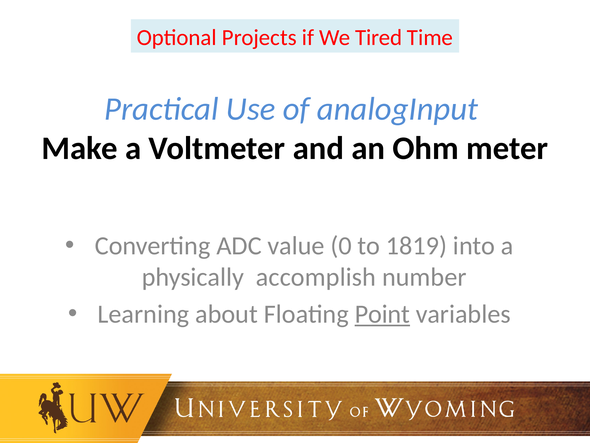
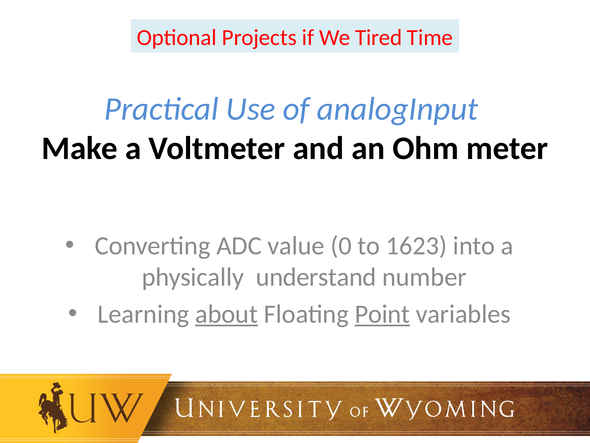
1819: 1819 -> 1623 (416, 246)
accomplish: accomplish -> understand (316, 277)
about underline: none -> present (226, 314)
